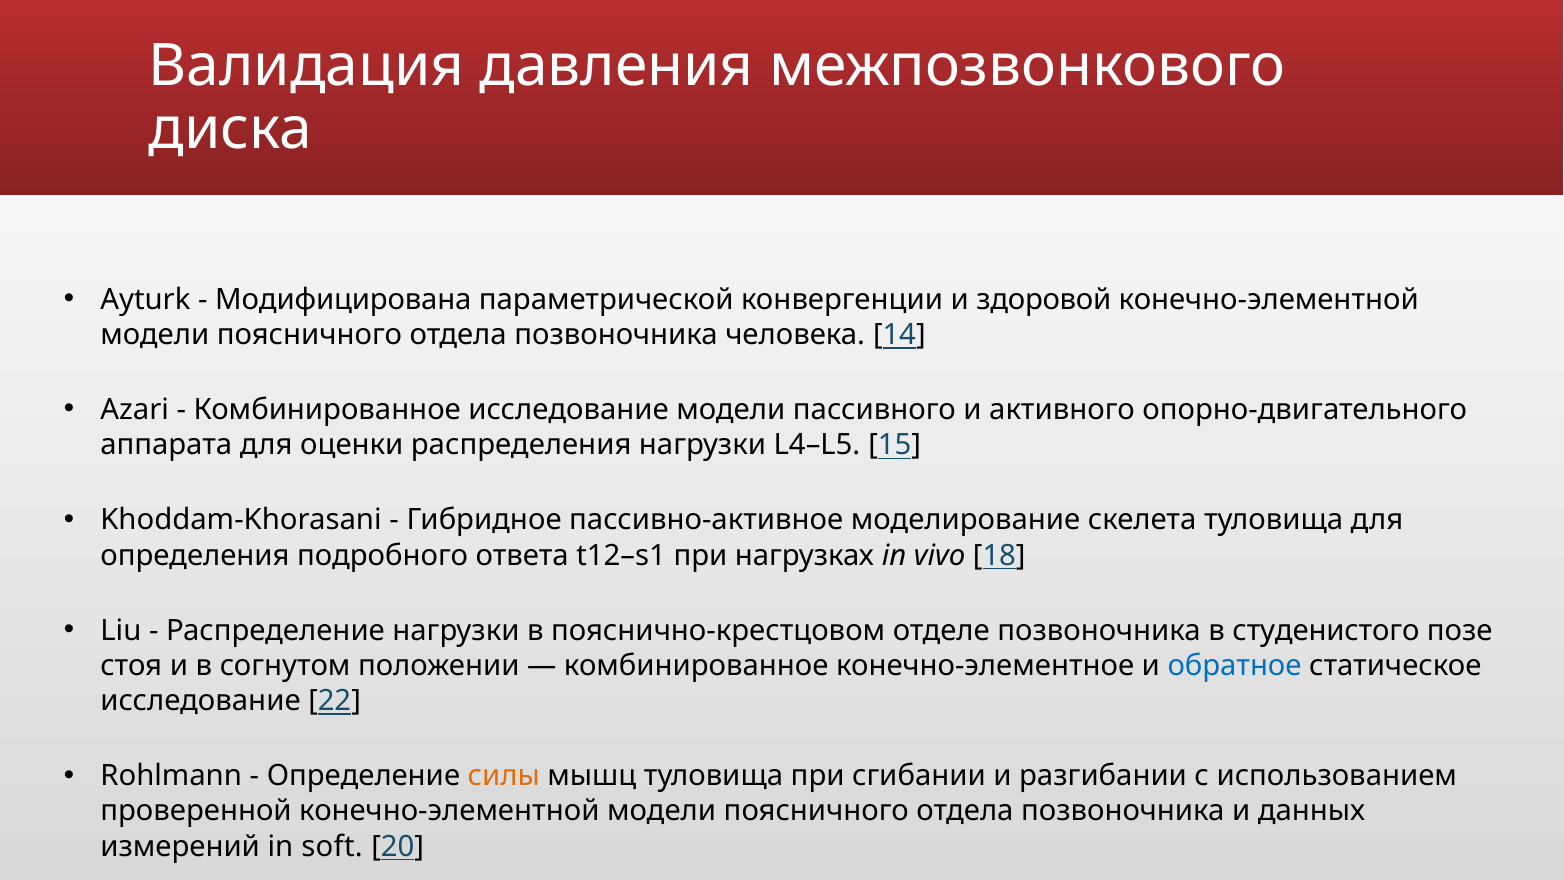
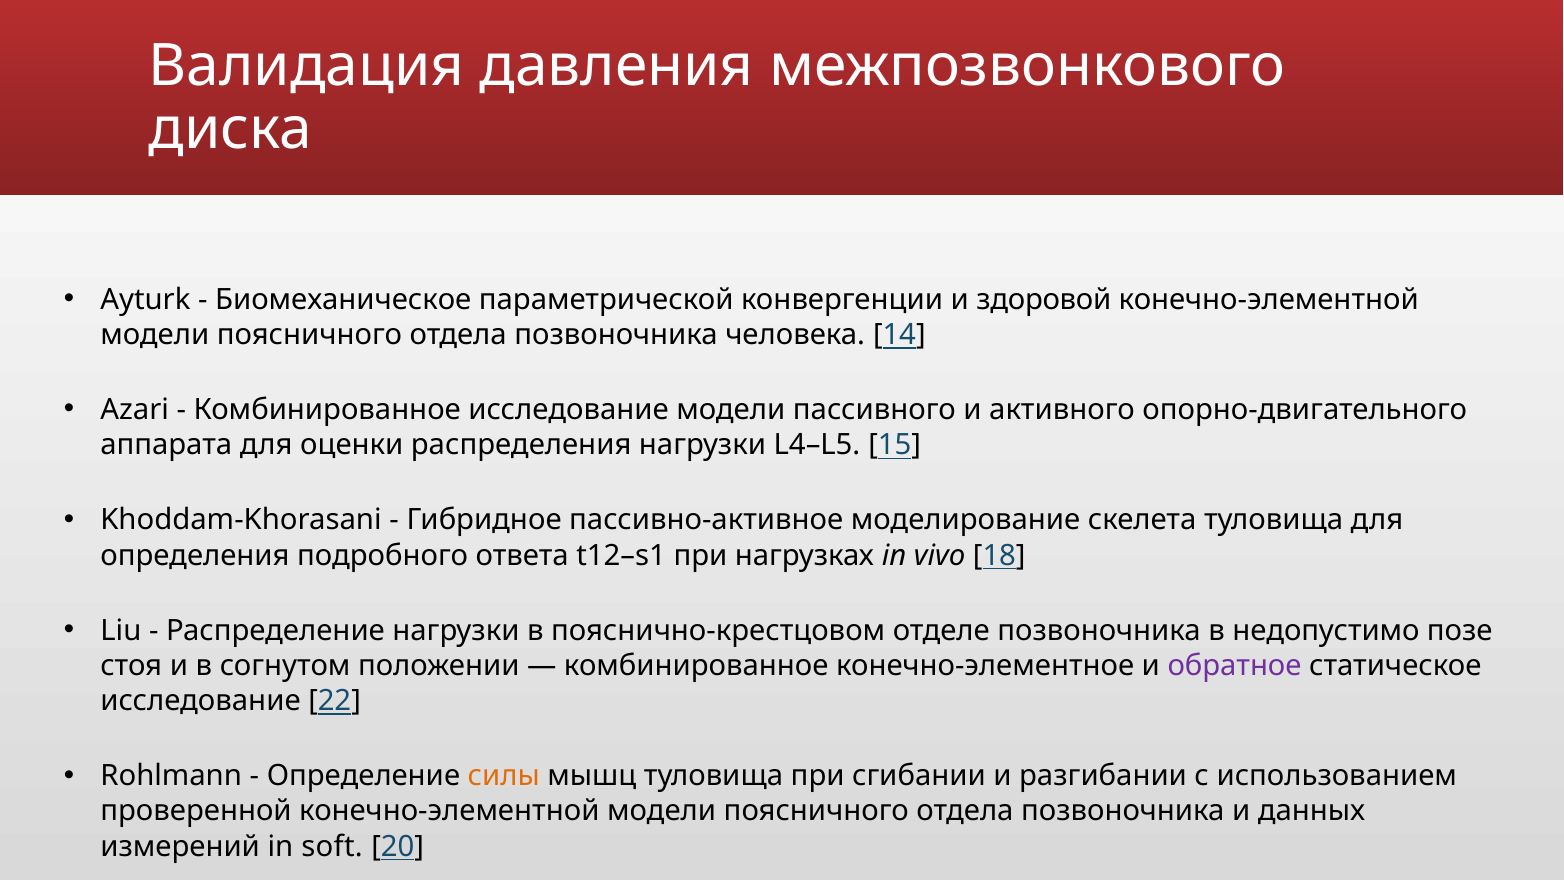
Модифицирована: Модифицирована -> Биомеханическое (343, 299)
студенистого: студенистого -> недопустимо (1326, 630)
обратное colour: blue -> purple (1235, 665)
